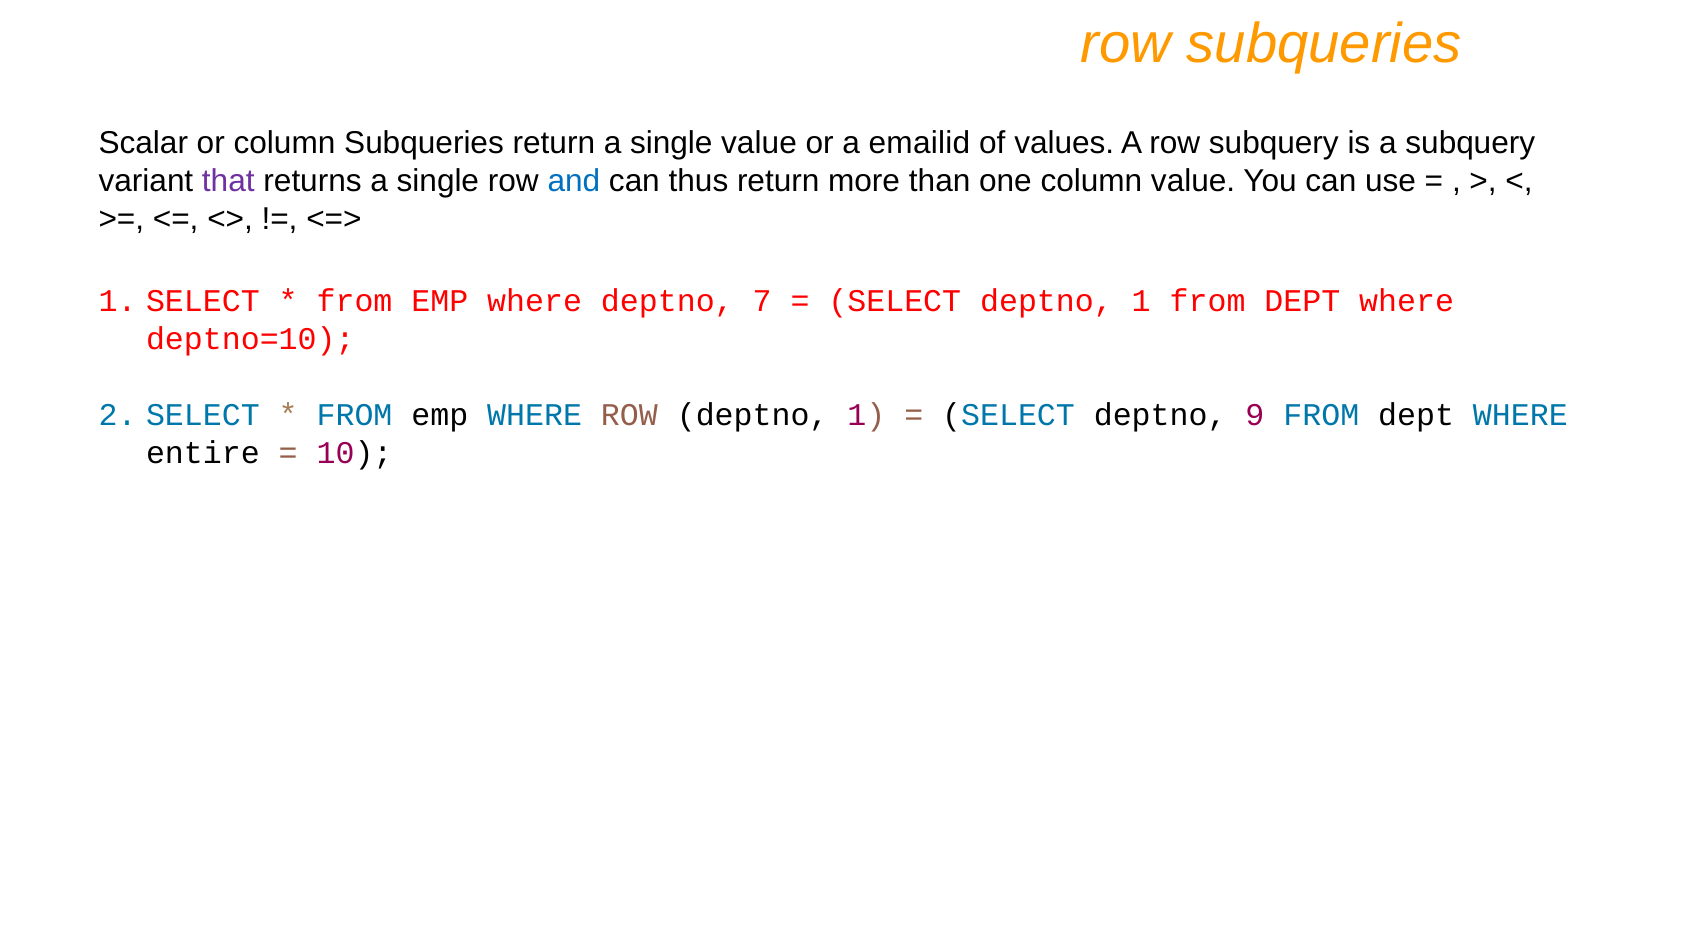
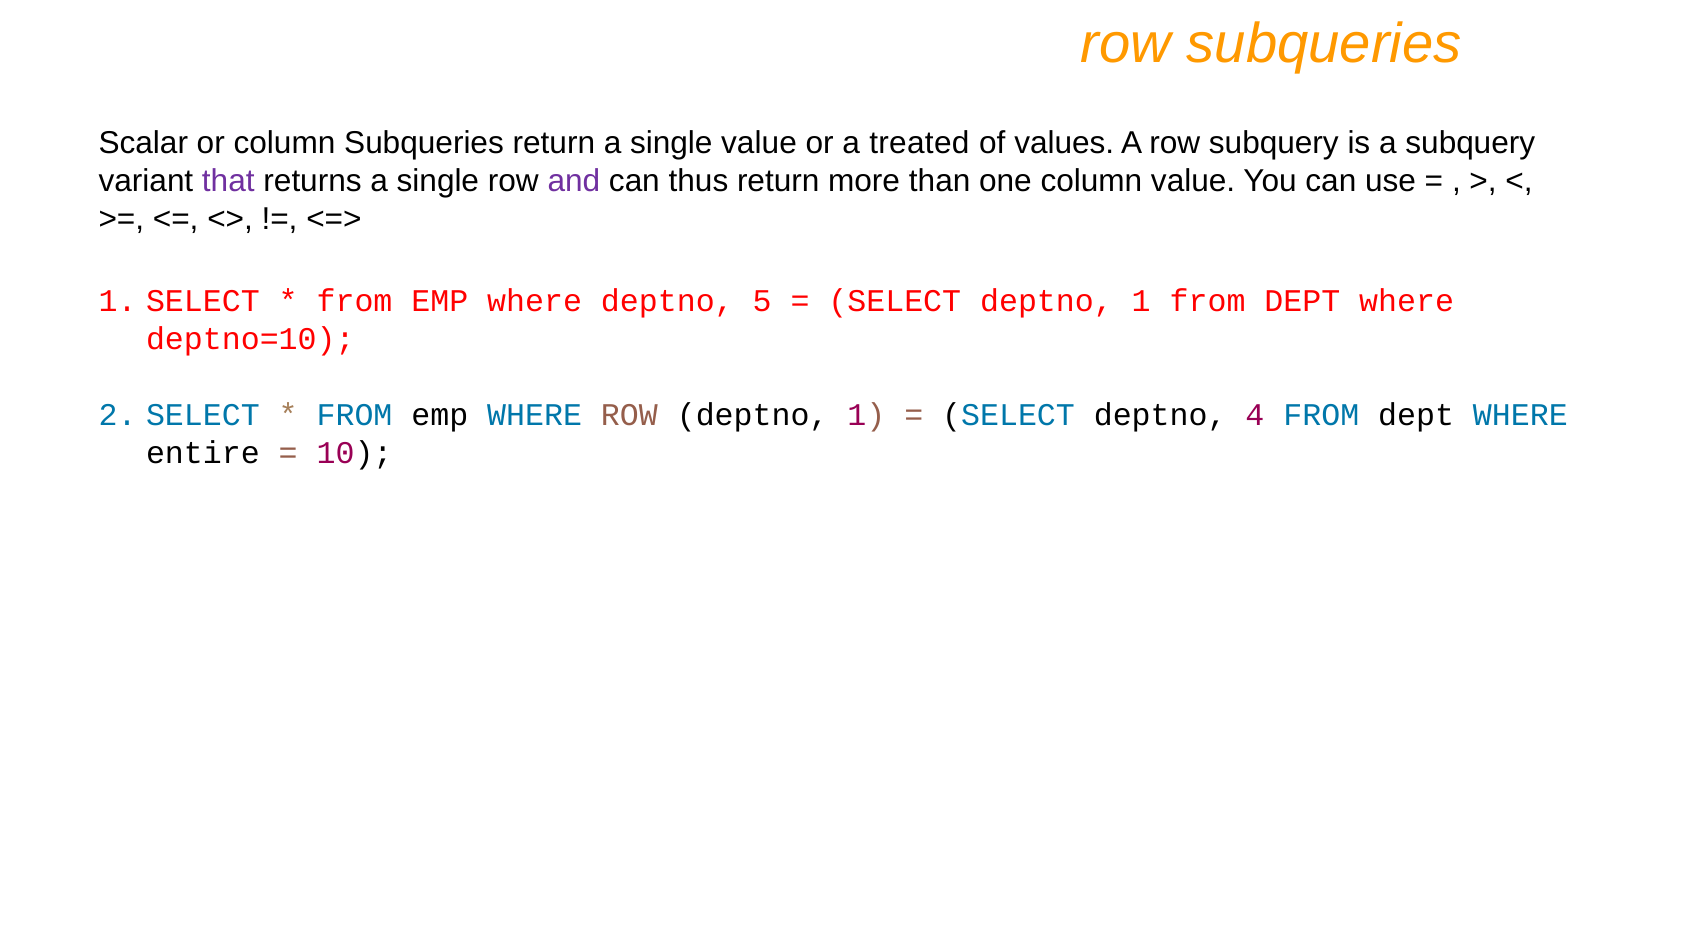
emailid: emailid -> treated (919, 143)
and colour: blue -> purple (574, 181)
7: 7 -> 5 (762, 301)
9: 9 -> 4 (1255, 415)
